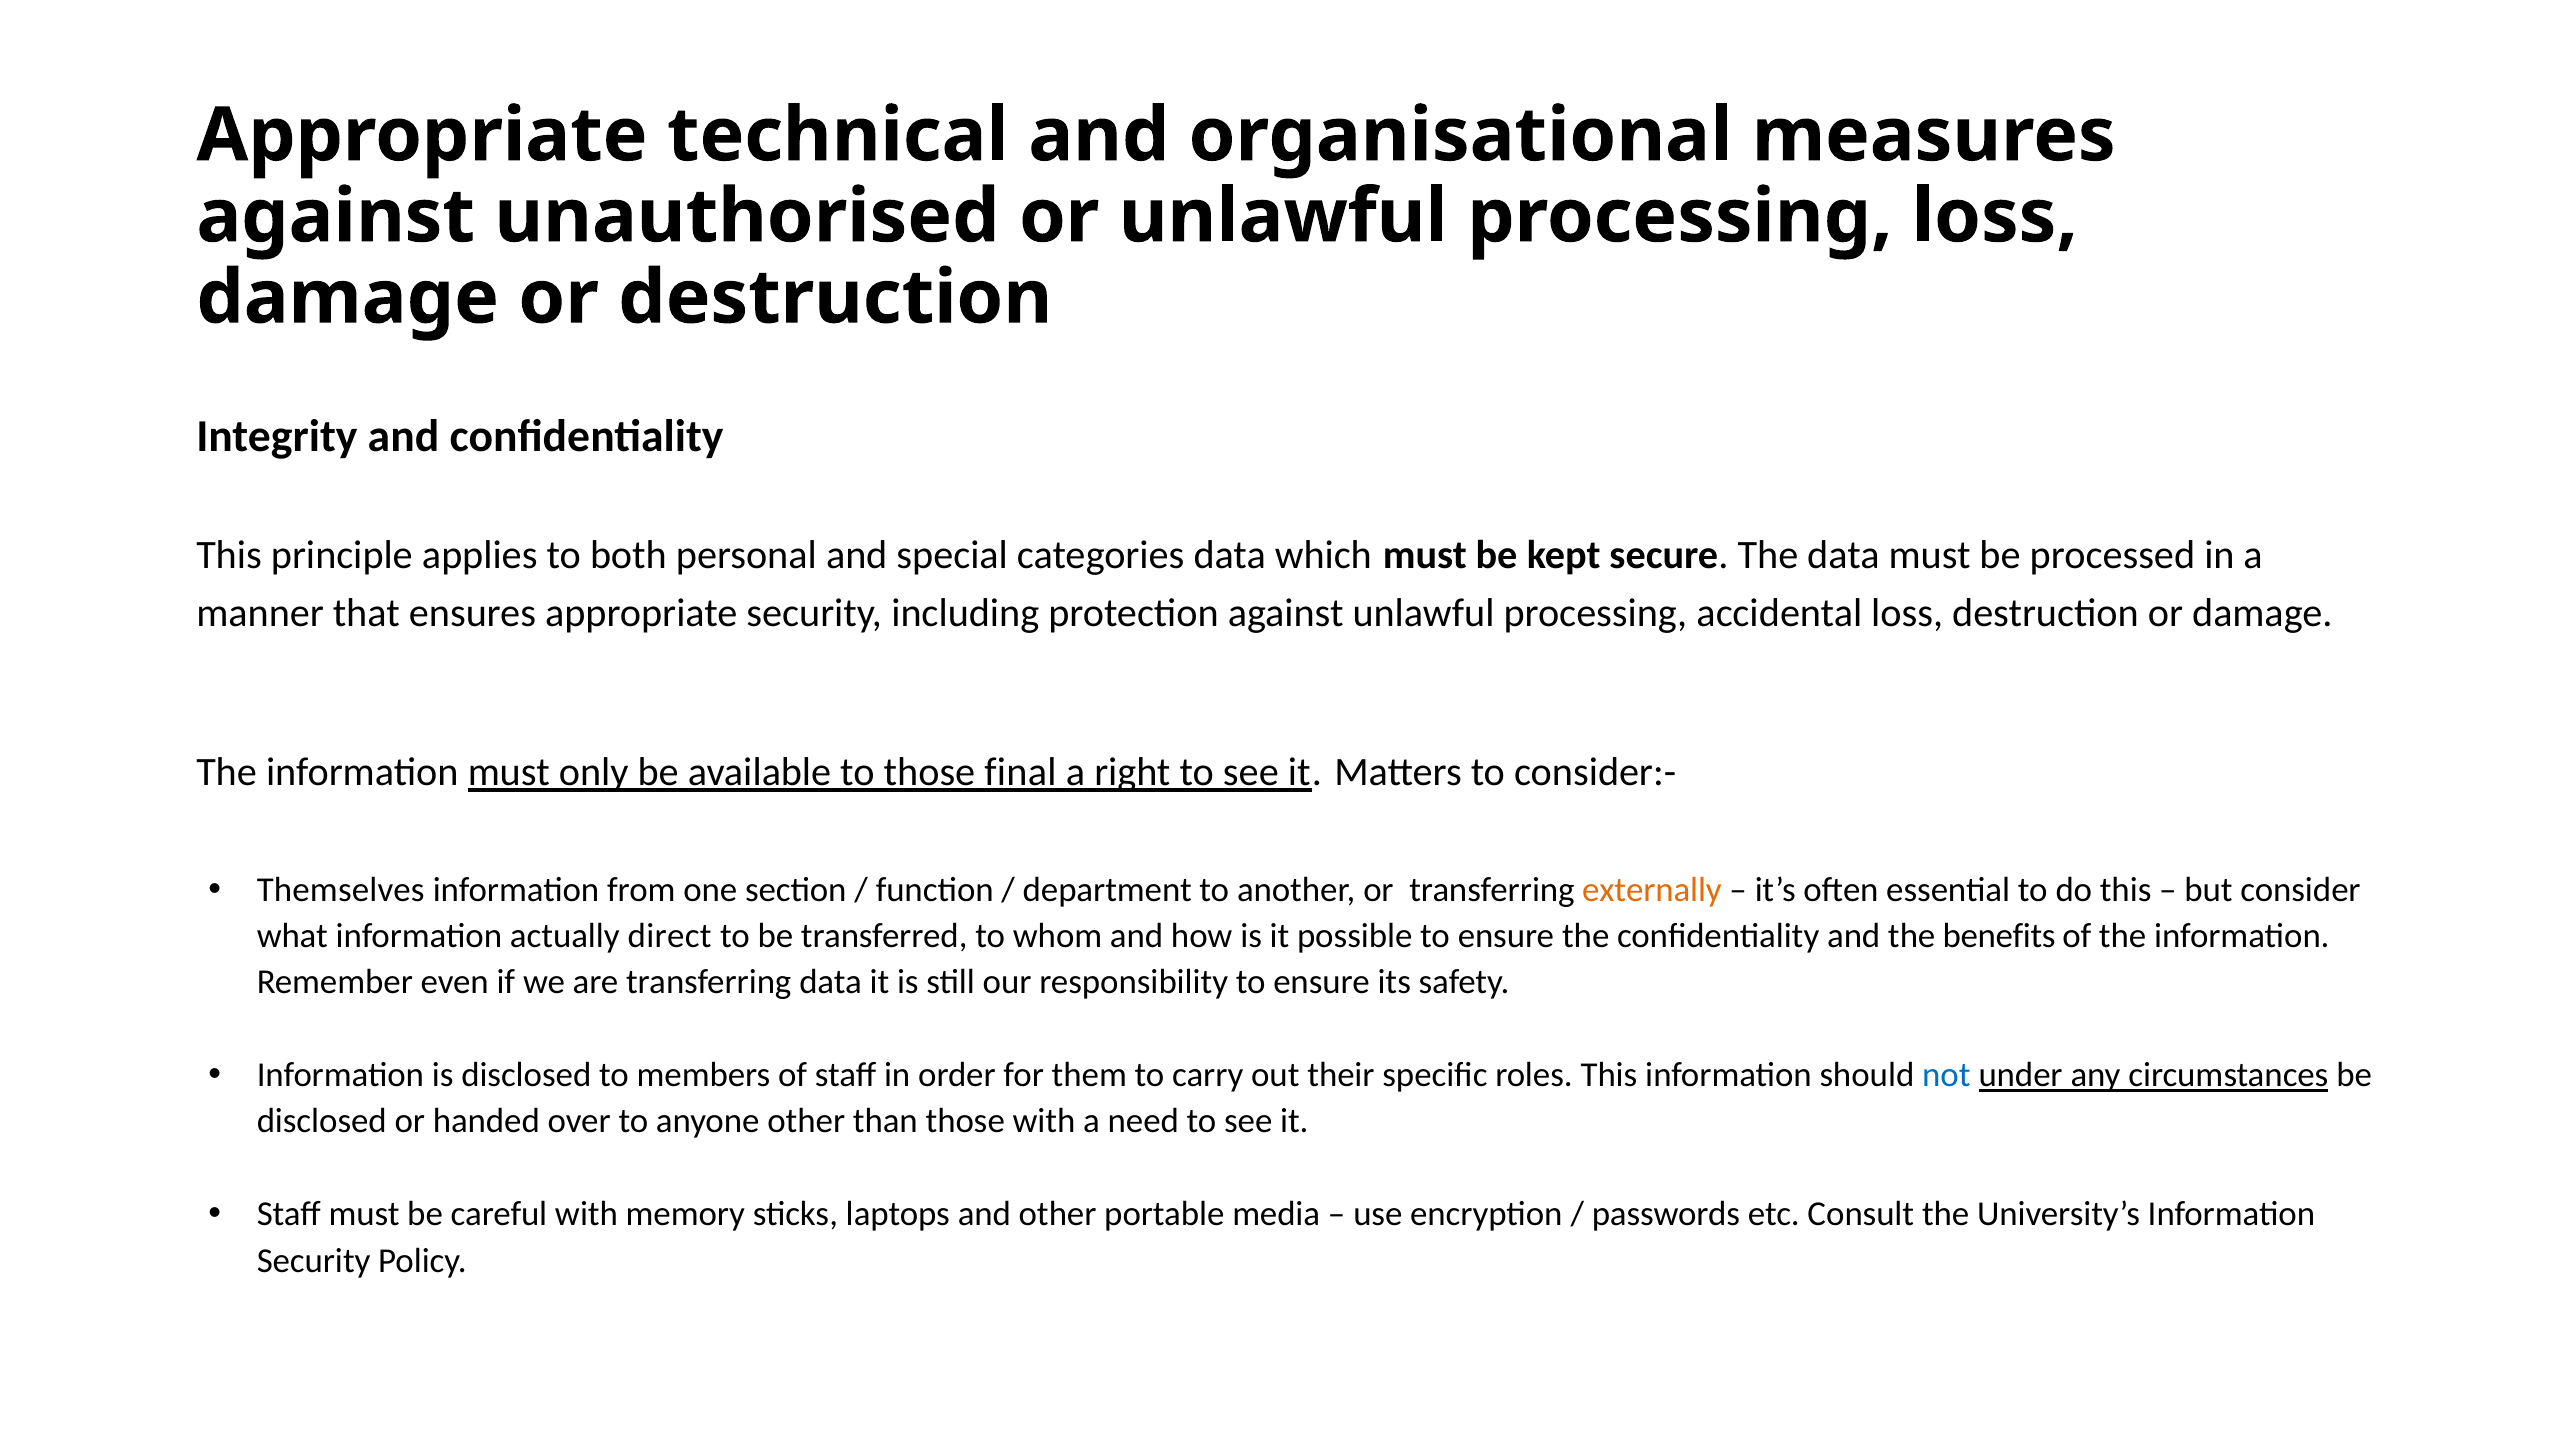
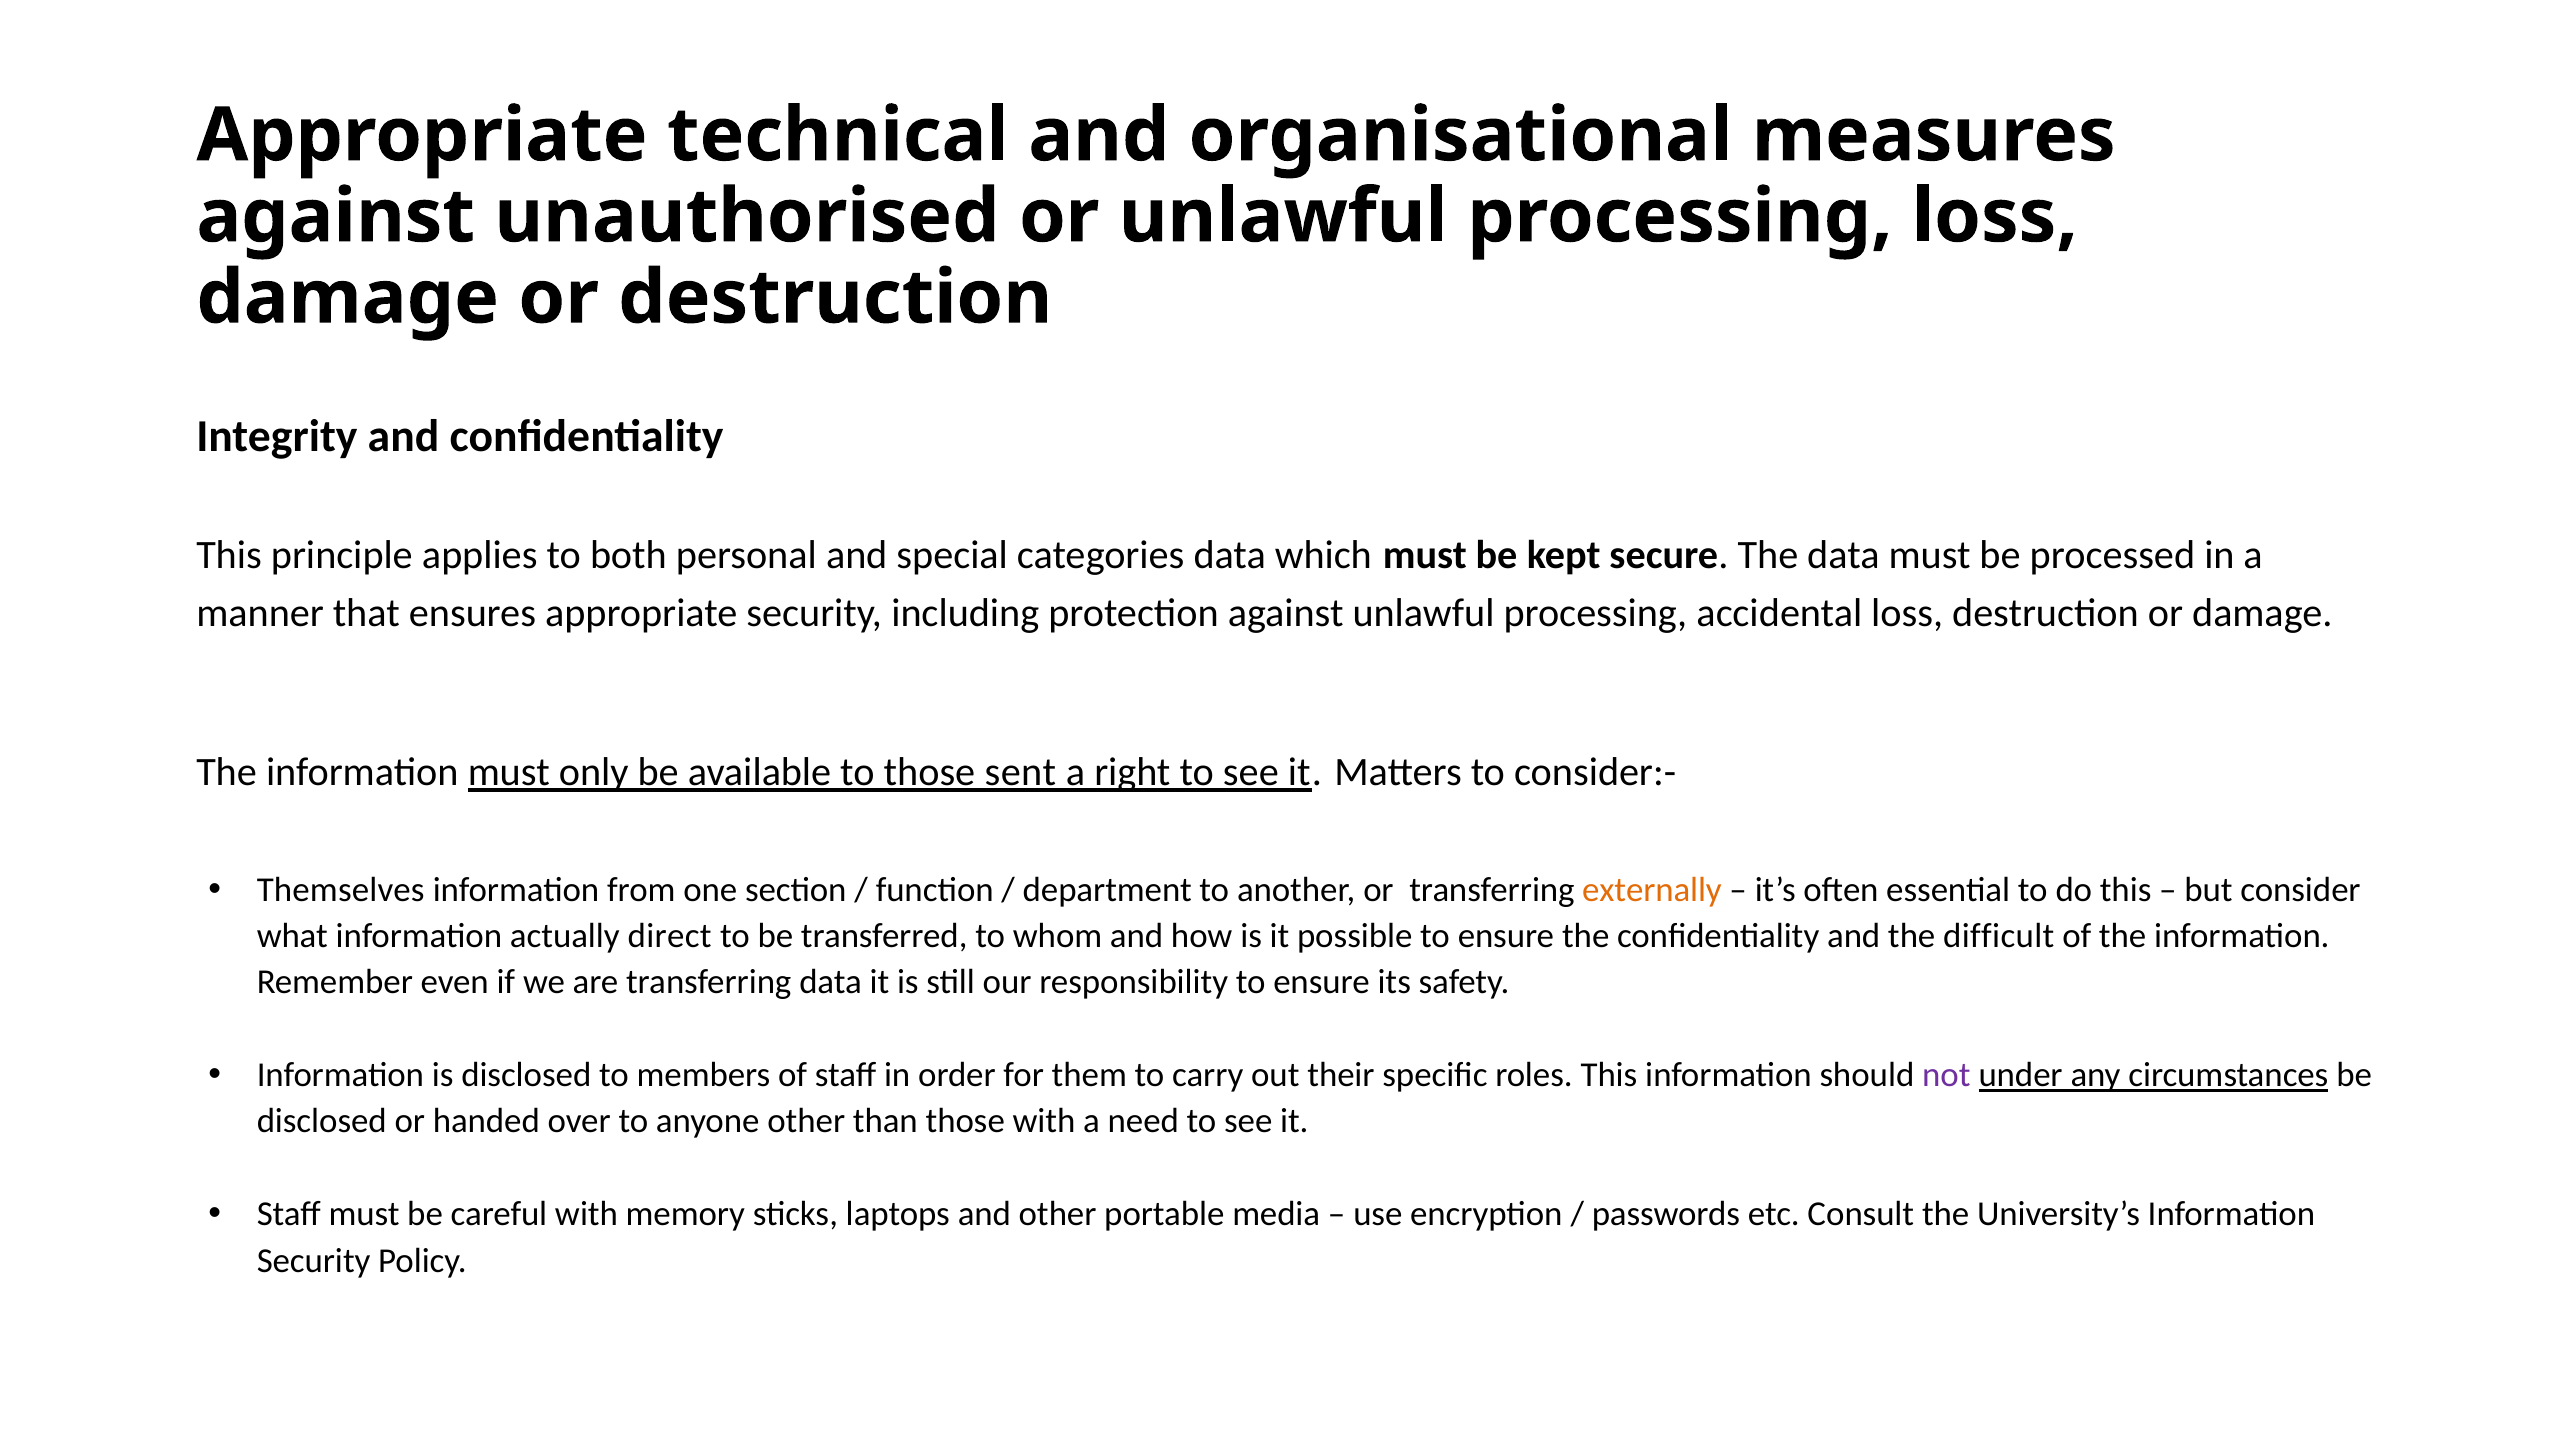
final: final -> sent (1020, 773)
benefits: benefits -> difficult (1999, 936)
not colour: blue -> purple (1946, 1075)
